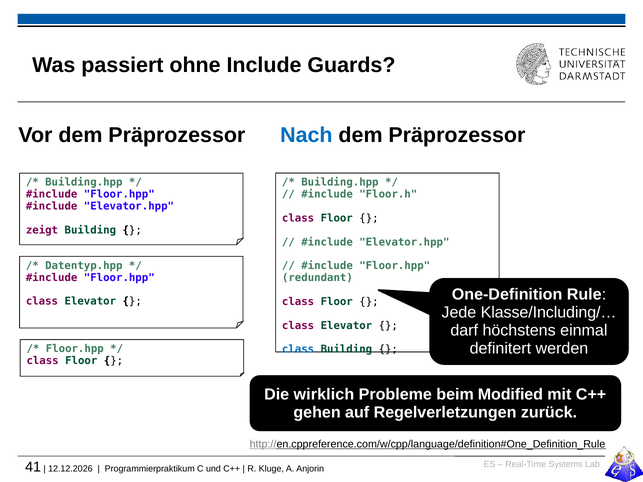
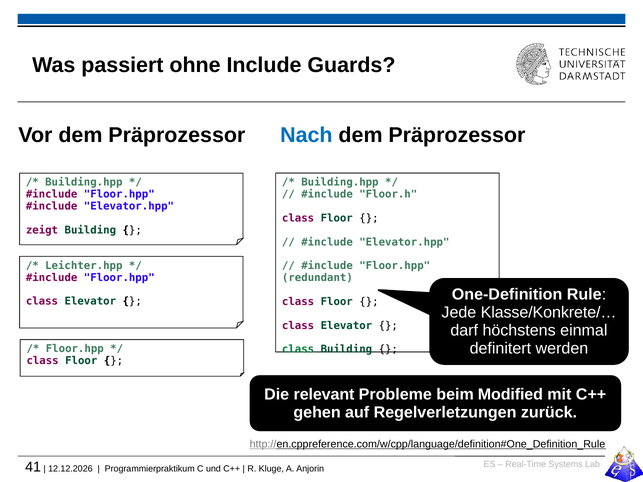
Datentyp.hpp: Datentyp.hpp -> Leichter.hpp (84, 266)
Klasse/Including/…: Klasse/Including/… -> Klasse/Konkrete/… (549, 313)
class colour: blue -> green (298, 350)
wirklich: wirklich -> relevant (324, 394)
